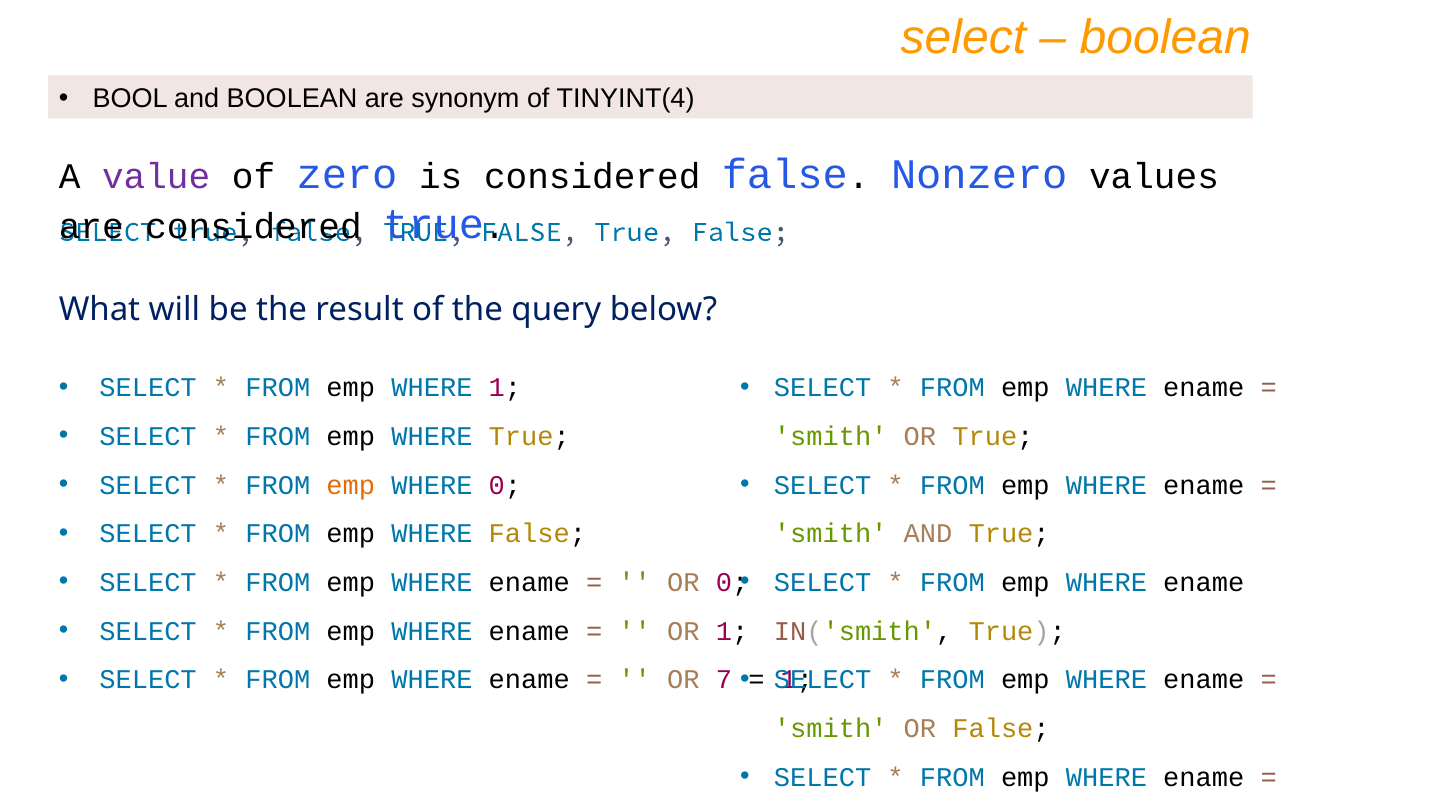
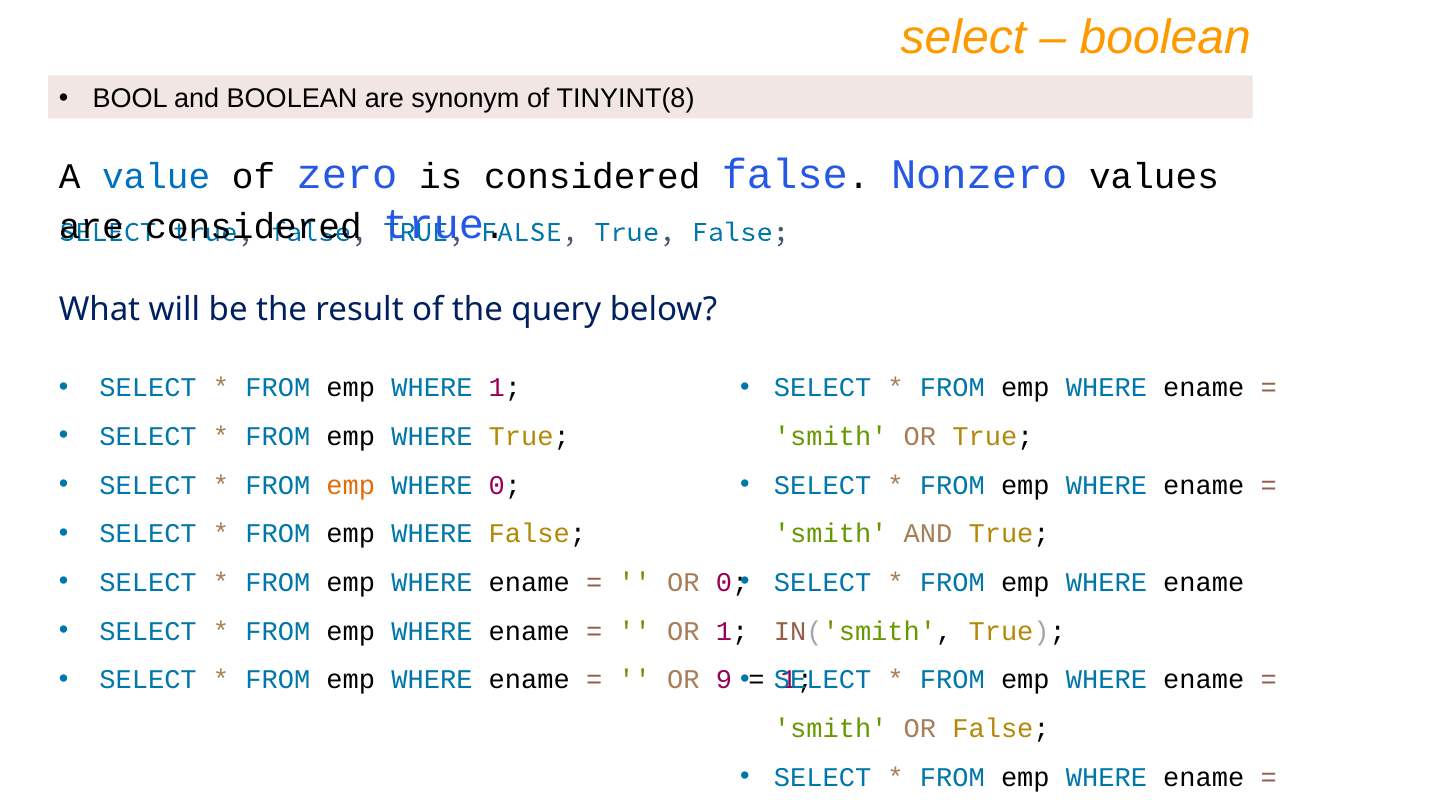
TINYINT(4: TINYINT(4 -> TINYINT(8 (626, 99)
value colour: purple -> blue (156, 176)
7: 7 -> 9 (724, 680)
